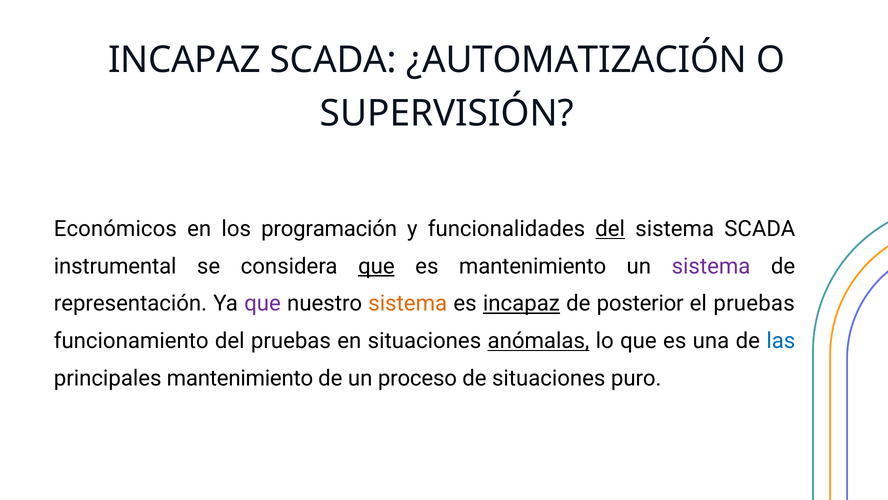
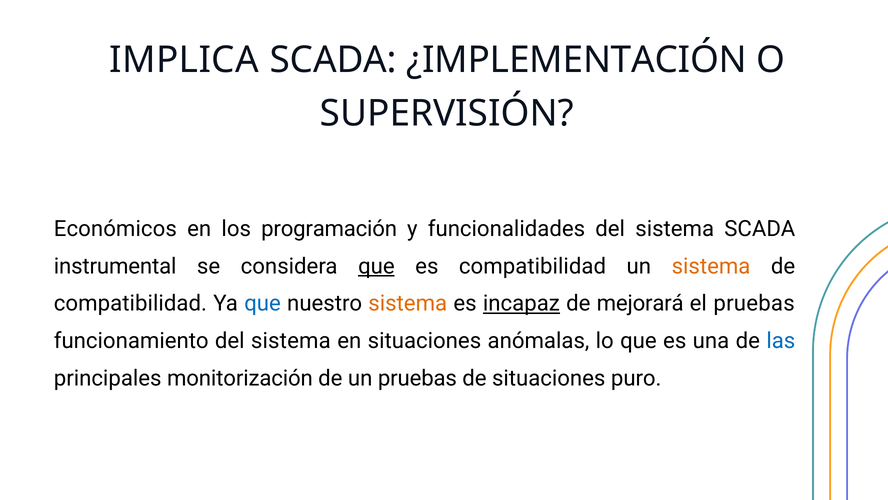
INCAPAZ: INCAPAZ -> IMPLICA (184, 60)
¿AUTOMATIZACIÓN: ¿AUTOMATIZACIÓN -> ¿IMPLEMENTACIÓN (577, 60)
del underline: present -> none (610, 229)
es mantenimiento: mantenimiento -> compatibilidad (532, 266)
sistema colour: purple -> orange (711, 266)
representación: representación -> compatibilidad (130, 303)
que colour: purple -> blue (263, 303)
posterior: posterior -> mejorará (640, 303)
funcionamiento del pruebas: pruebas -> sistema (291, 341)
anómalas underline: present -> none (538, 341)
principales mantenimiento: mantenimiento -> monitorización (240, 378)
un proceso: proceso -> pruebas (417, 378)
